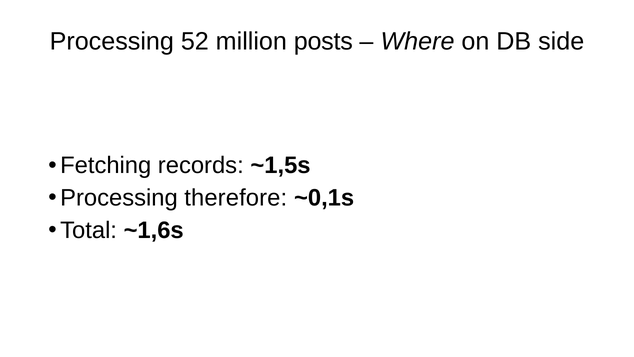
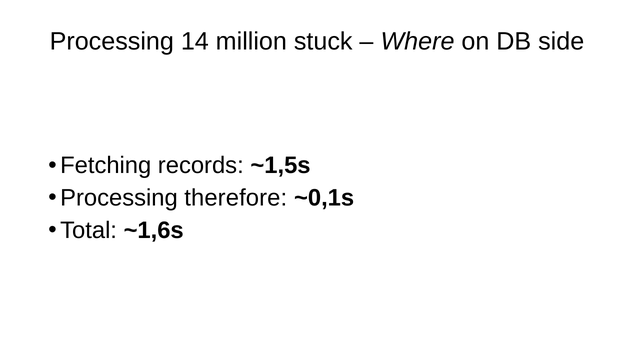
52: 52 -> 14 (195, 42)
posts: posts -> stuck (323, 42)
